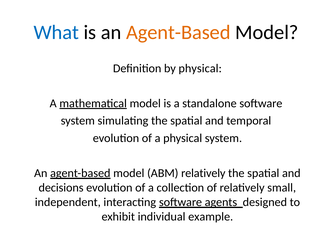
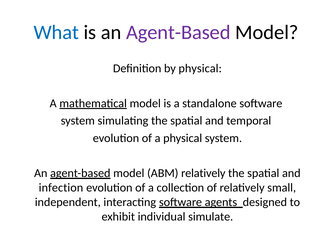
Agent-Based colour: orange -> purple (178, 32)
decisions: decisions -> infection (61, 188)
example: example -> simulate (211, 217)
